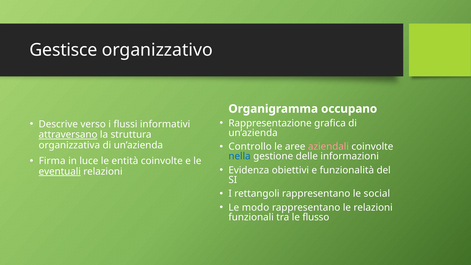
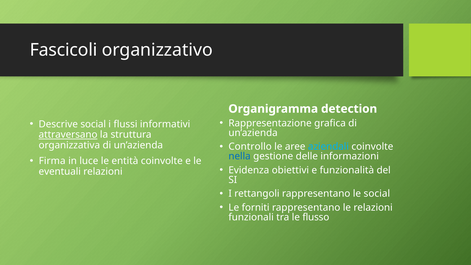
Gestisce: Gestisce -> Fascicoli (64, 50)
occupano: occupano -> detection (349, 109)
Descrive verso: verso -> social (93, 124)
aziendali colour: pink -> light blue (328, 147)
eventuali underline: present -> none (60, 171)
modo: modo -> forniti (256, 208)
